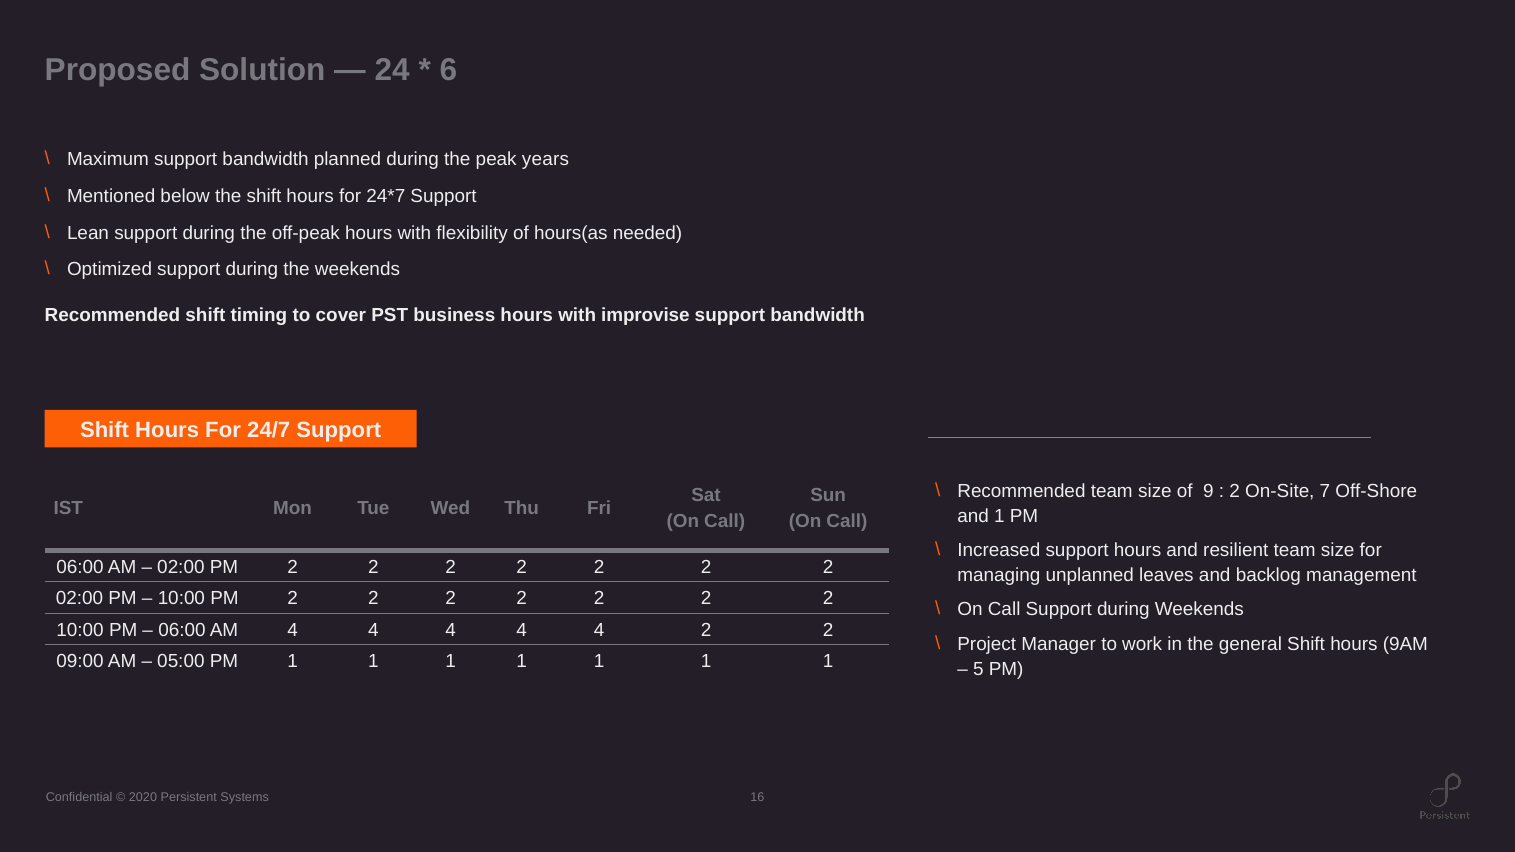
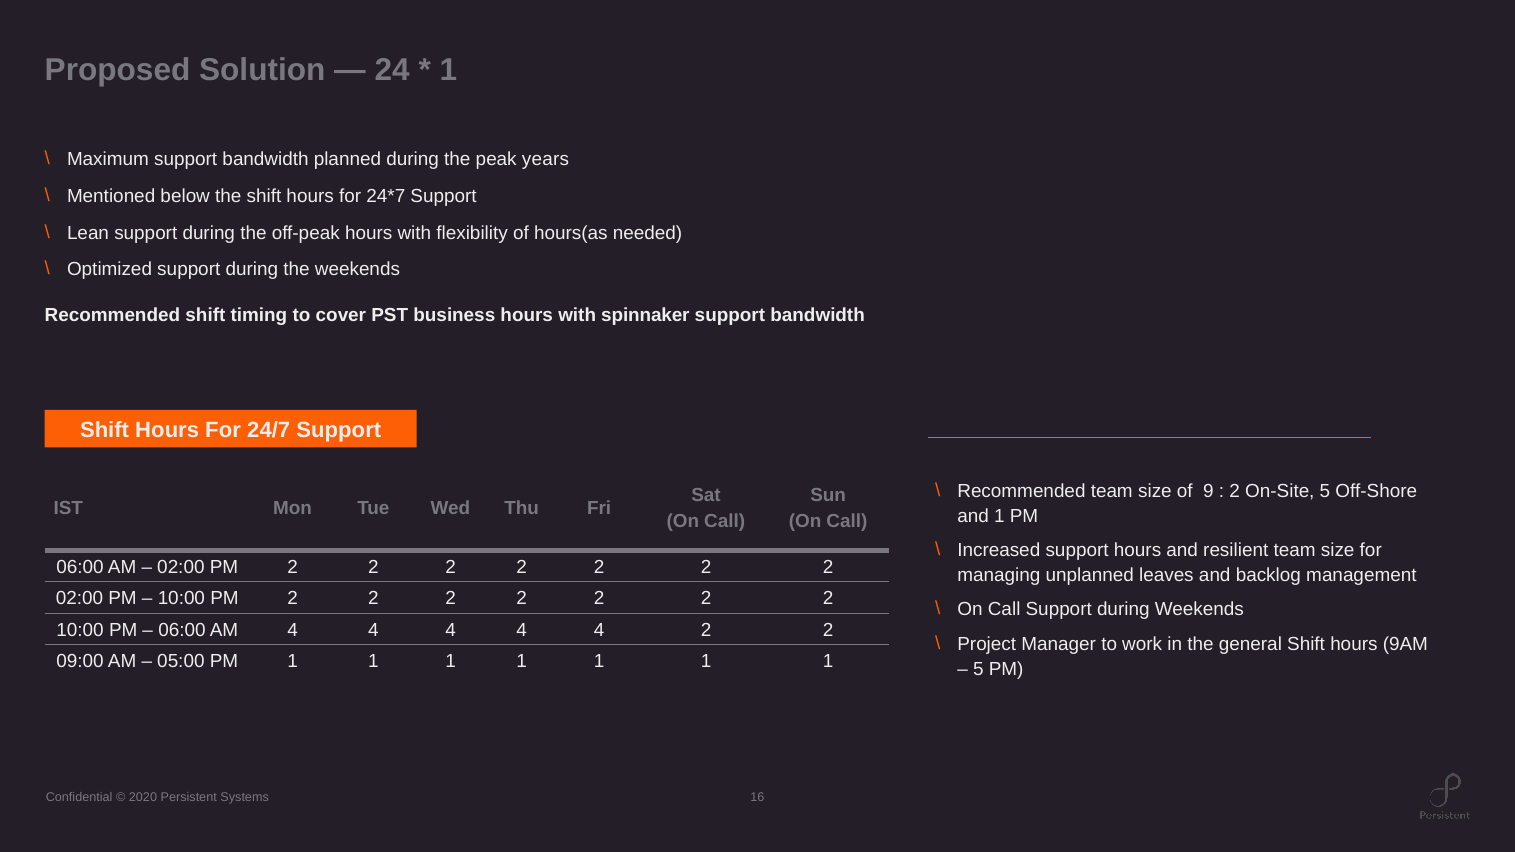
6: 6 -> 1 (448, 70)
improvise: improvise -> spinnaker (645, 316)
On-Site 7: 7 -> 5 (1325, 491)
